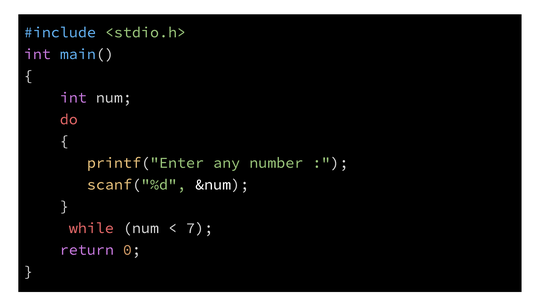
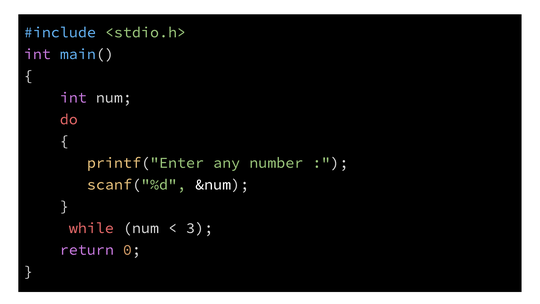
7: 7 -> 3 (200, 228)
